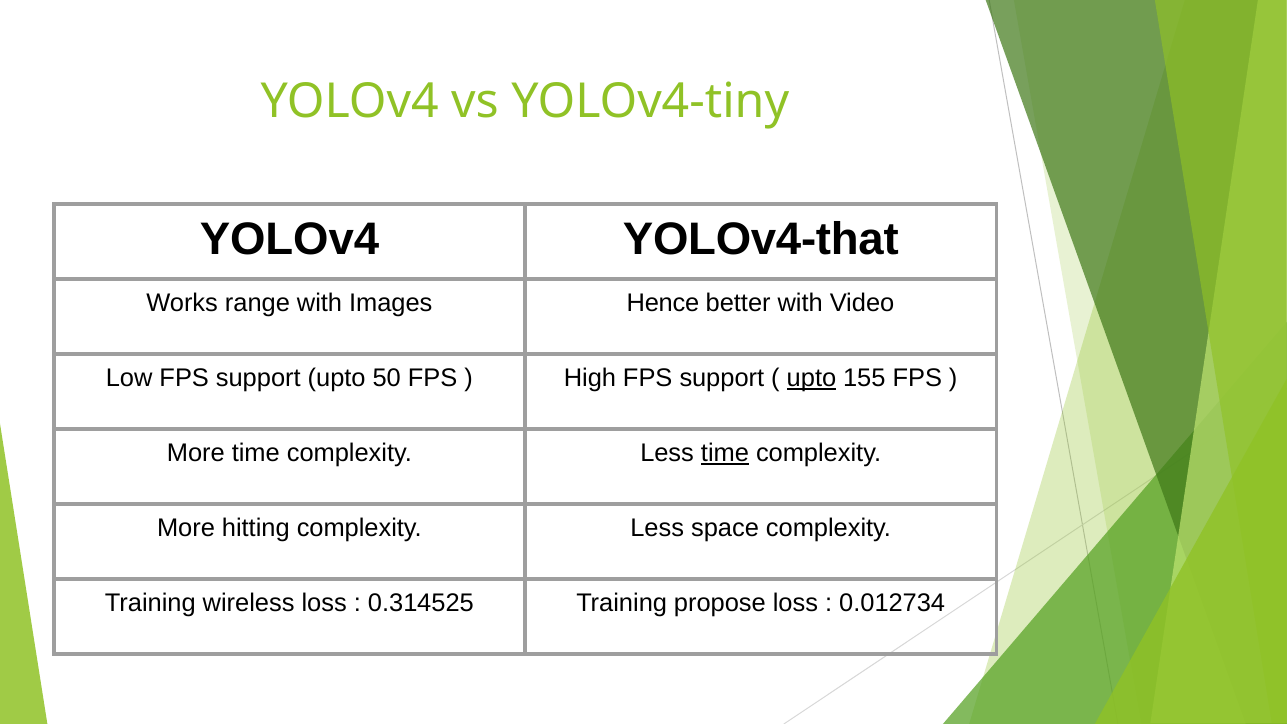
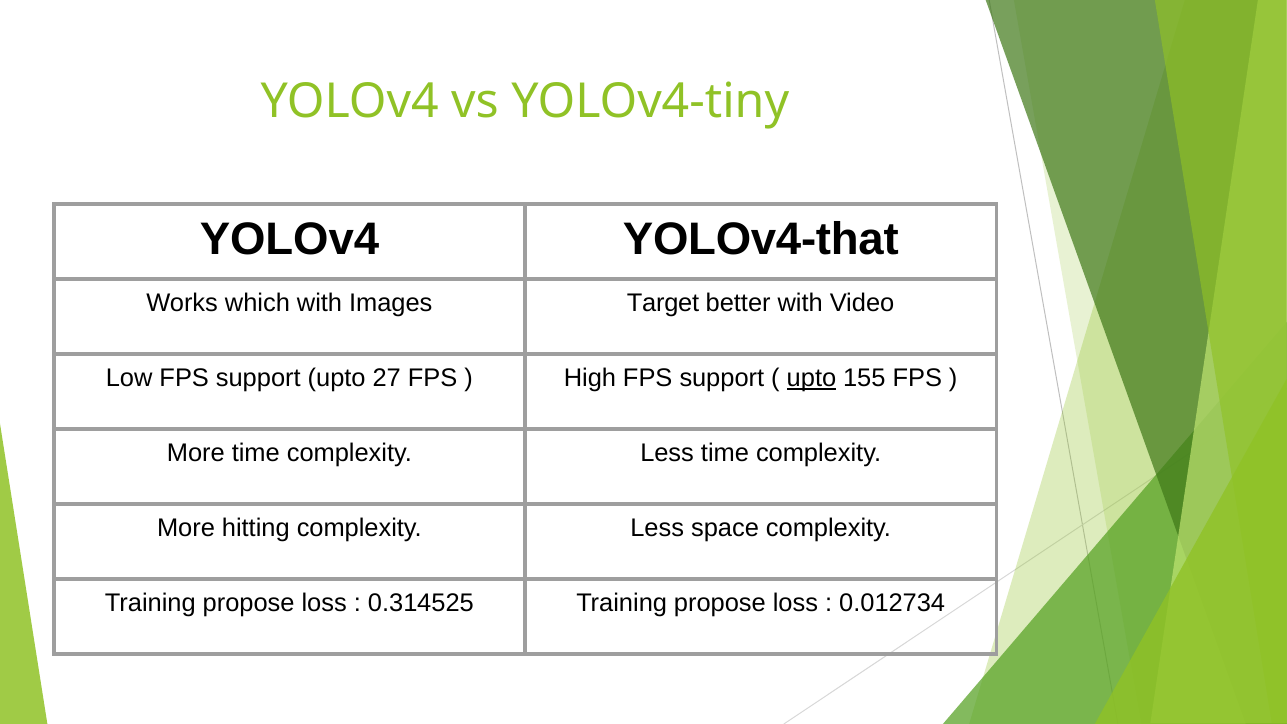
range: range -> which (257, 303)
Hence: Hence -> Target (663, 303)
50: 50 -> 27 (387, 378)
time underline: present -> none (725, 453)
wireless: wireless -> propose (249, 603)
